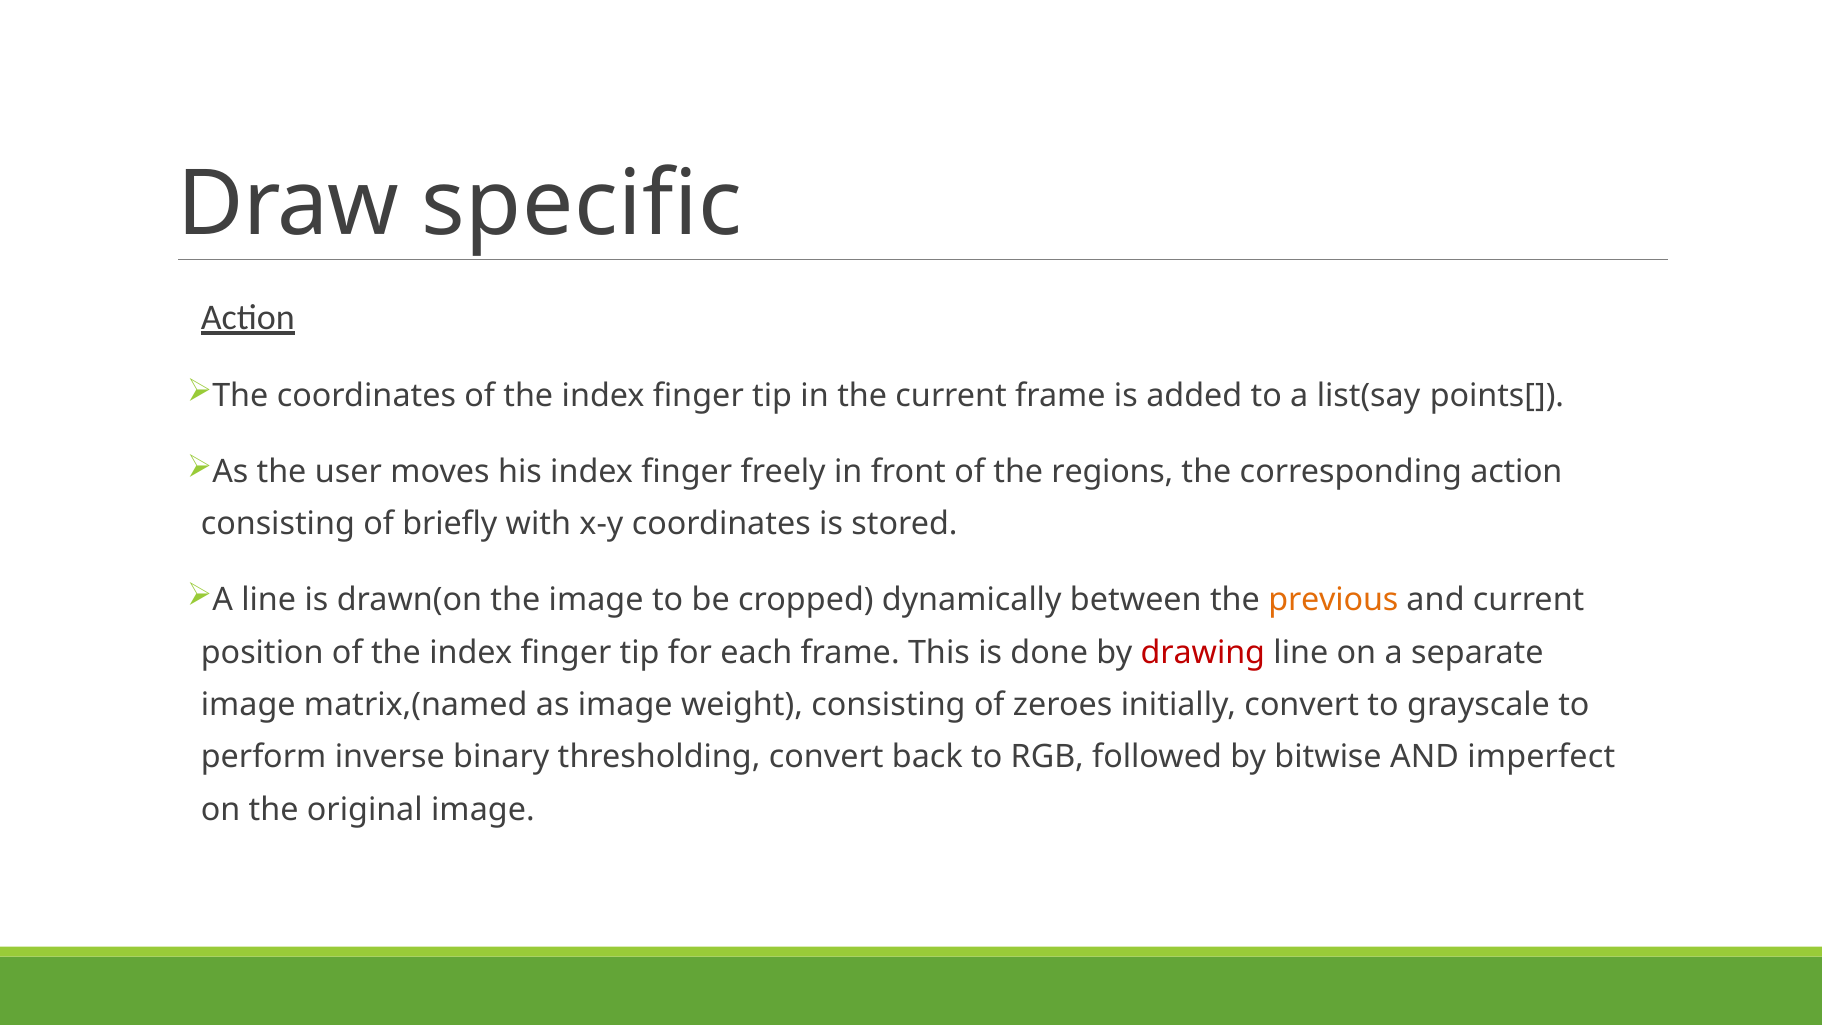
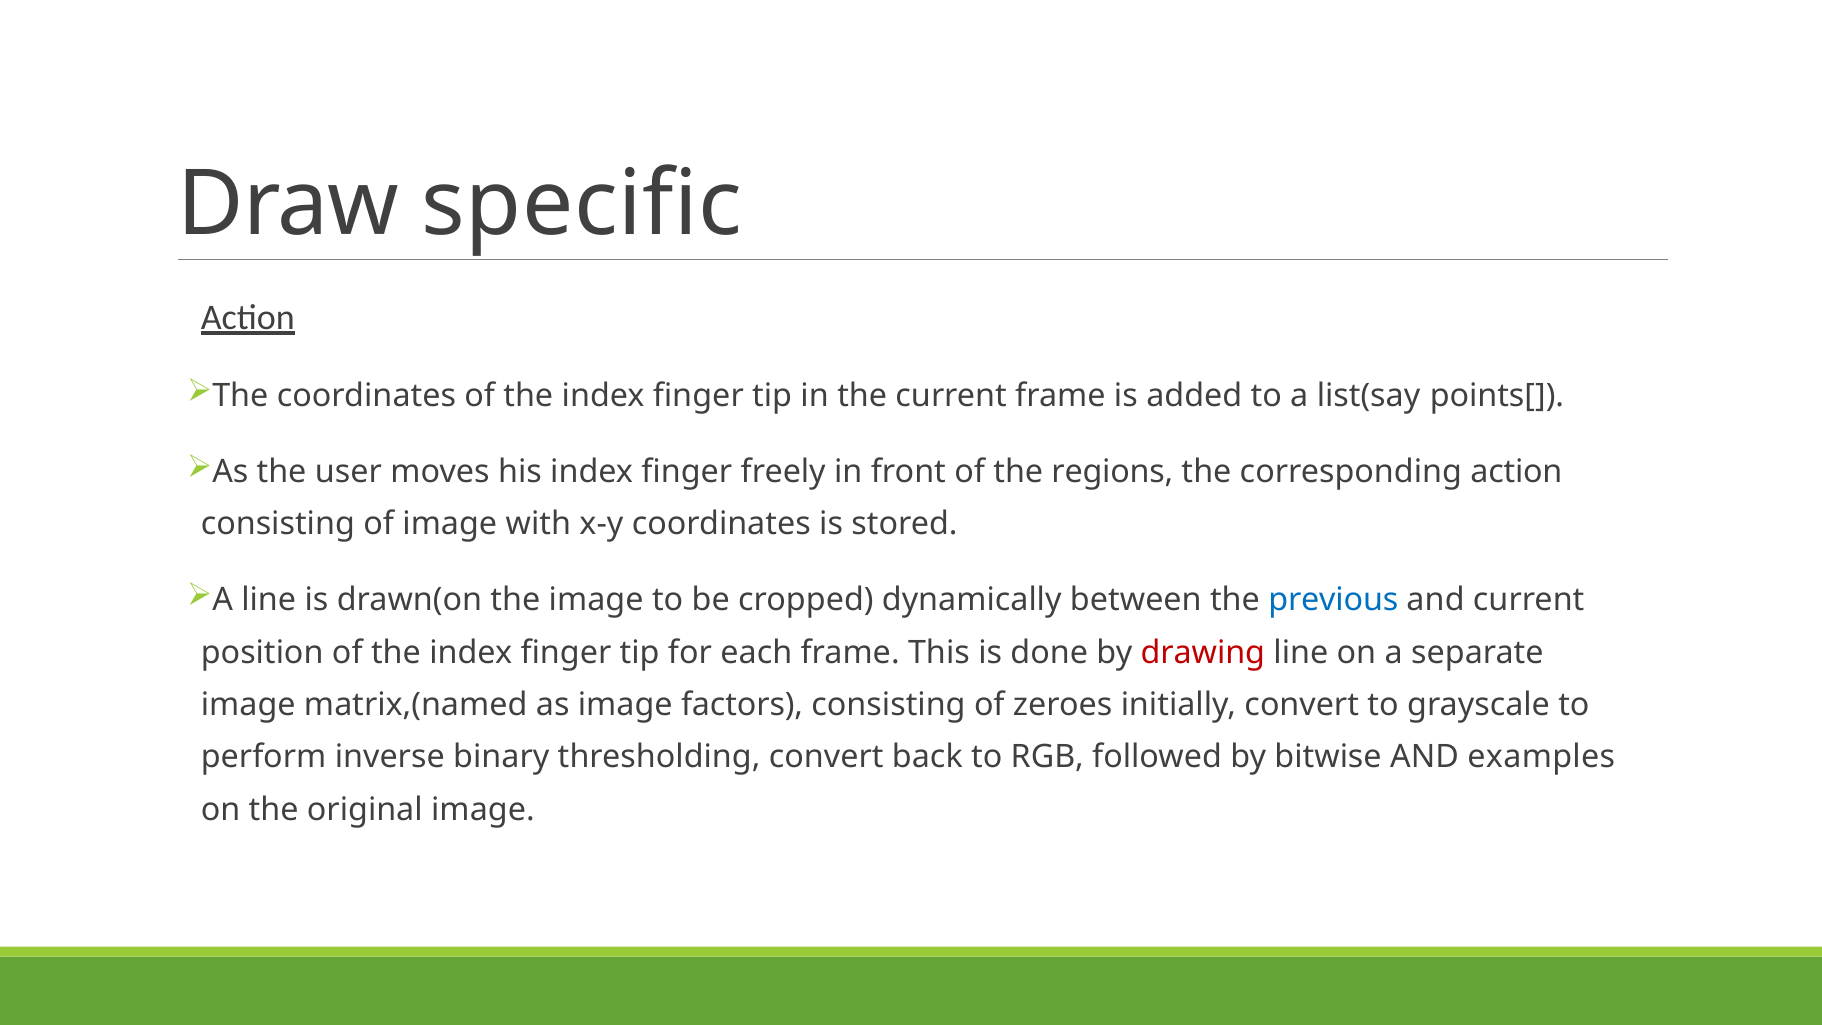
of briefly: briefly -> image (450, 524)
previous colour: orange -> blue (1333, 600)
weight: weight -> factors (742, 705)
imperfect: imperfect -> examples (1541, 757)
